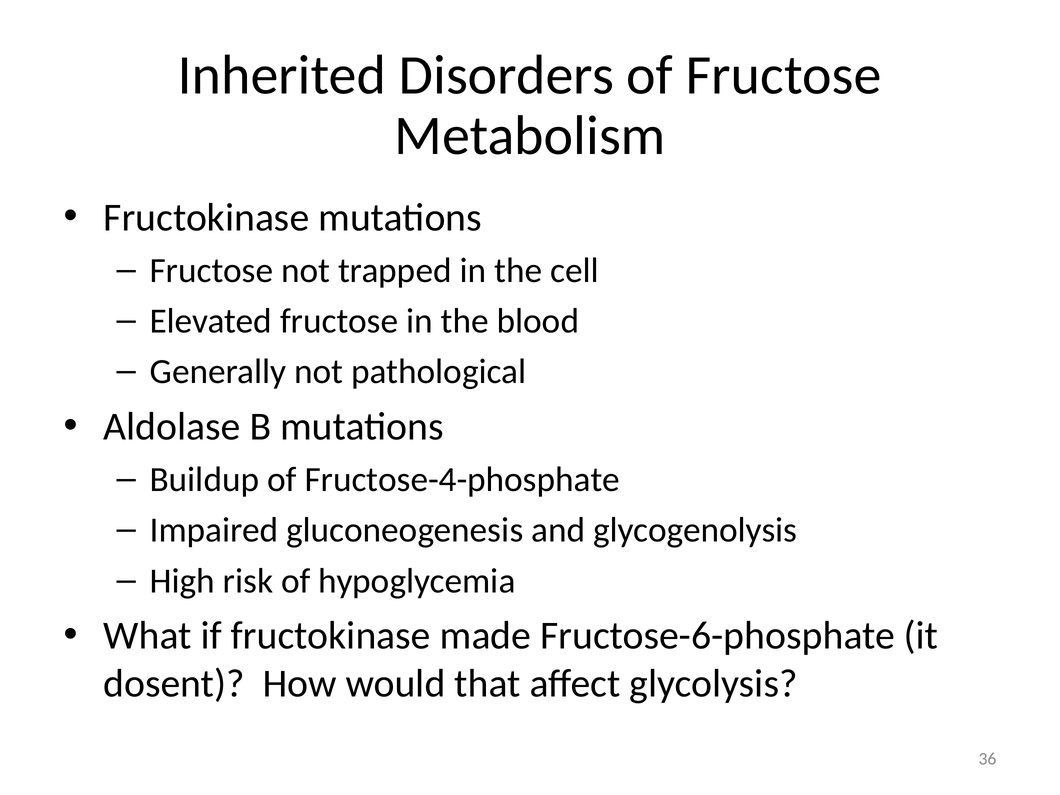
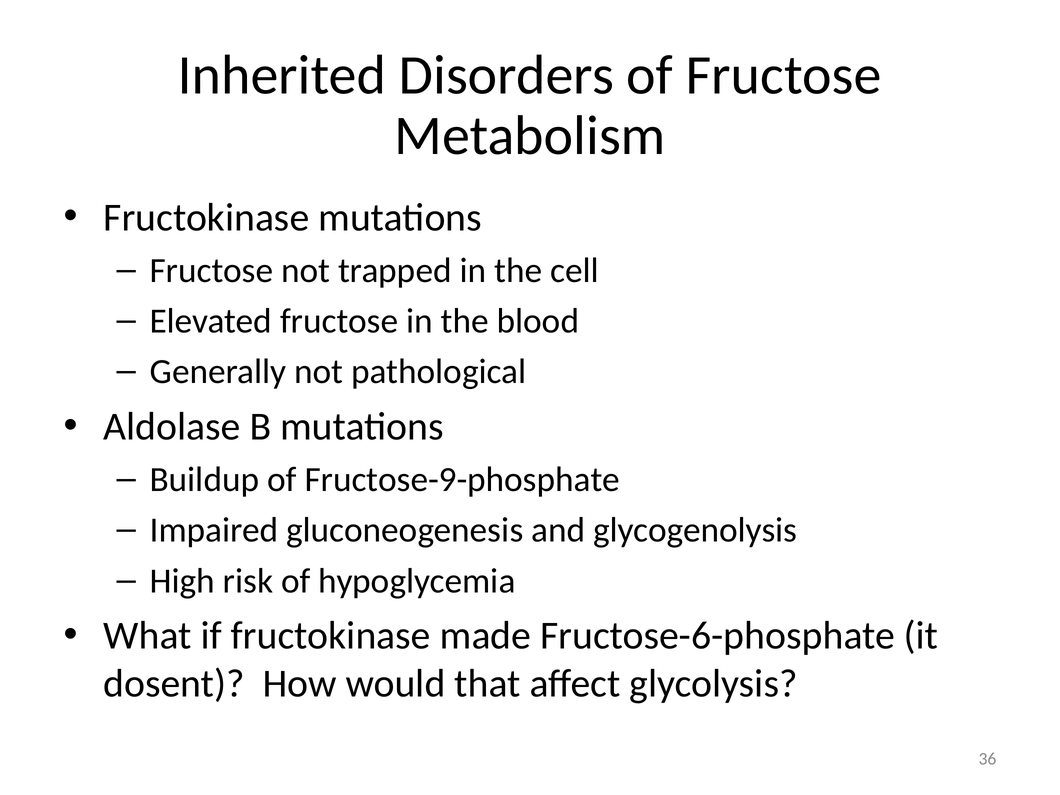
Fructose-4-phosphate: Fructose-4-phosphate -> Fructose-9-phosphate (462, 480)
